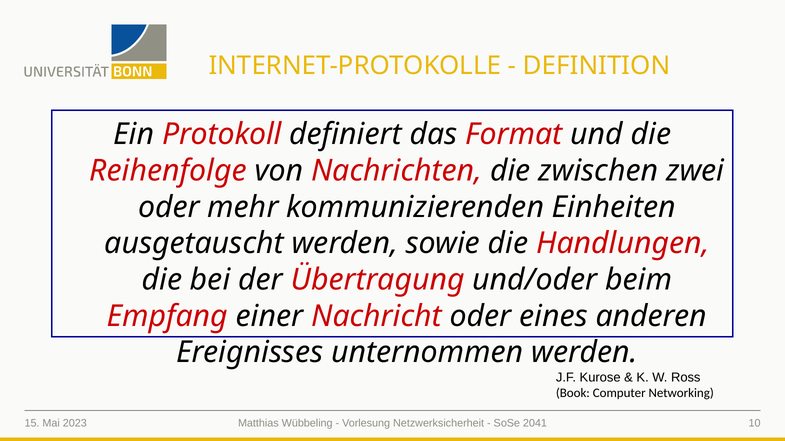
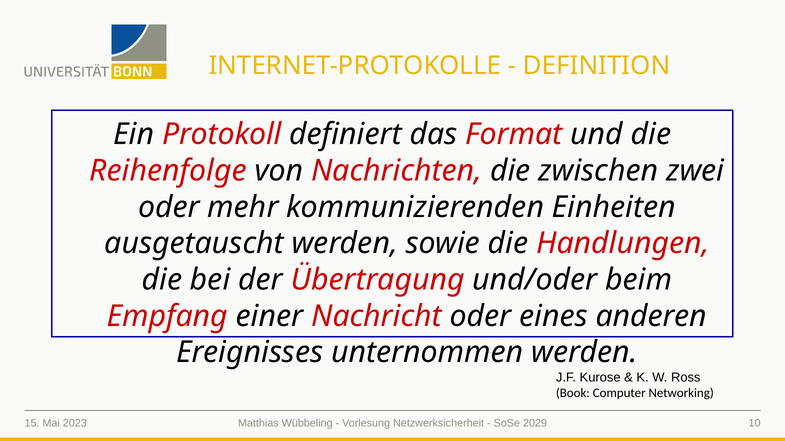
2041: 2041 -> 2029 (535, 424)
